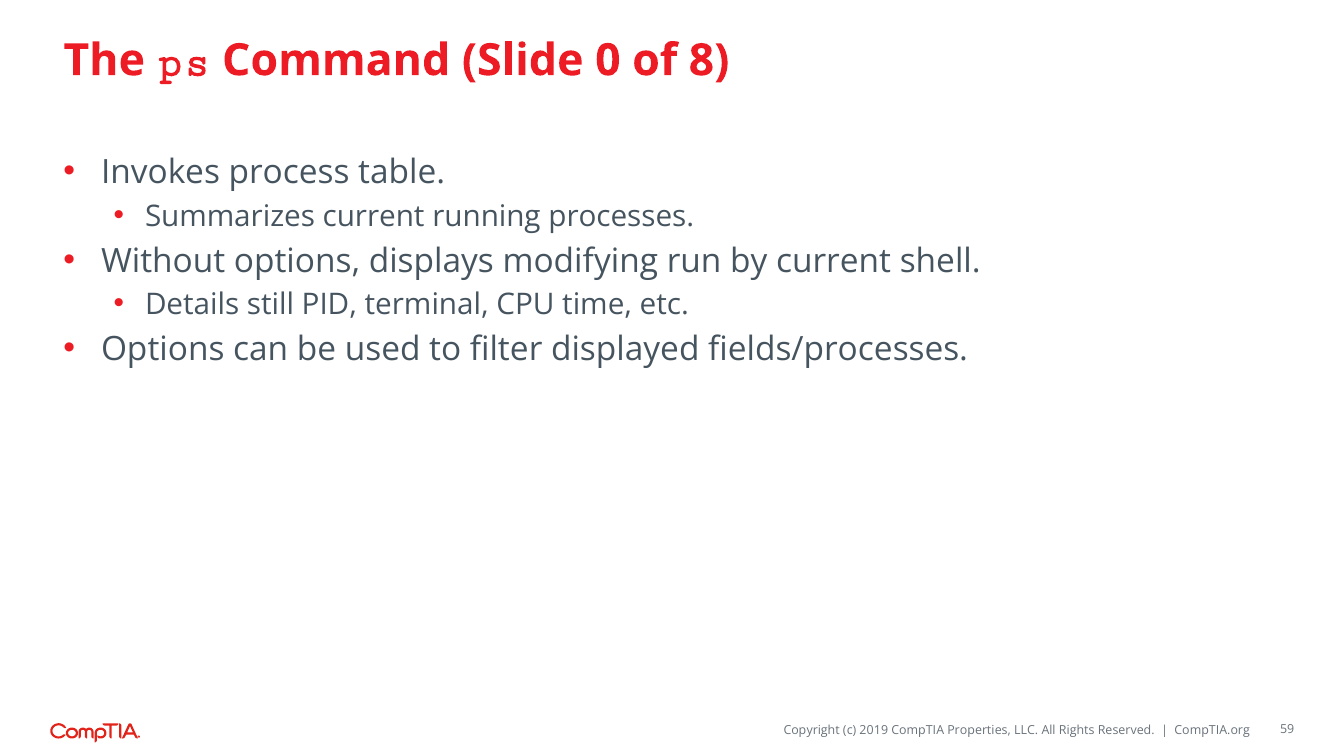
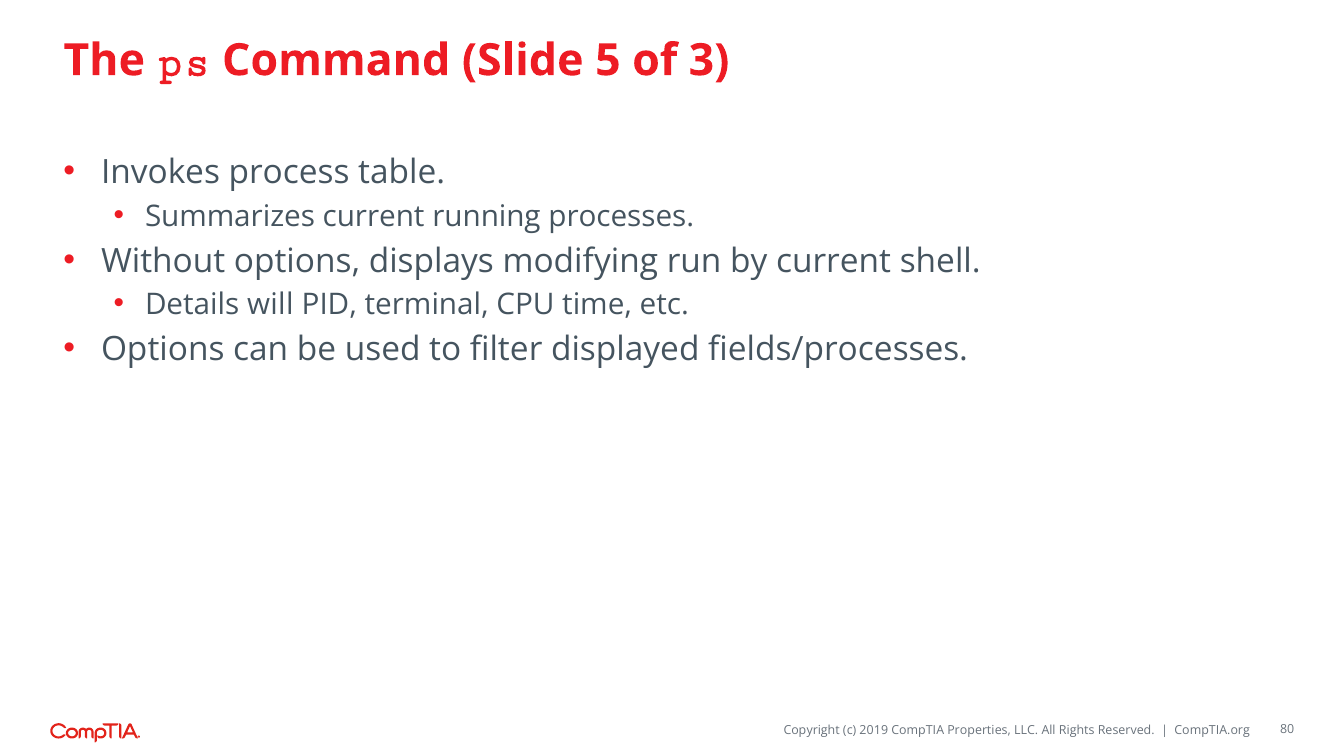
0: 0 -> 5 (608, 60)
8: 8 -> 3 (709, 60)
still: still -> will (270, 305)
59: 59 -> 80 (1287, 730)
